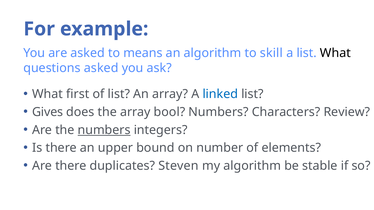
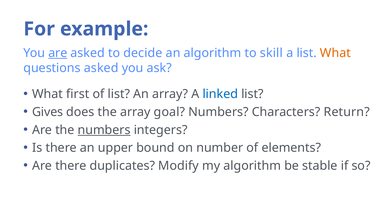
are underline: none -> present (58, 53)
means: means -> decide (143, 53)
What colour: black -> orange (335, 53)
bool: bool -> goal (169, 112)
Review: Review -> Return (347, 112)
Steven: Steven -> Modify (179, 166)
